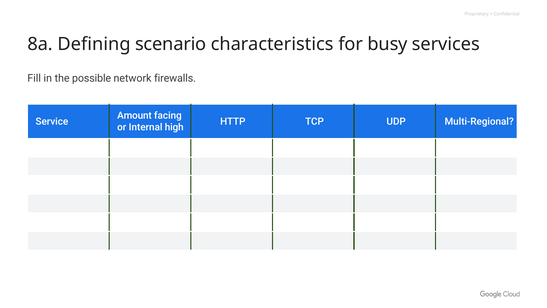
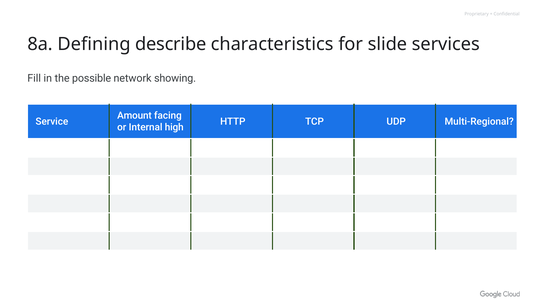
scenario: scenario -> describe (171, 44)
busy: busy -> slide (388, 44)
firewalls: firewalls -> showing (175, 78)
